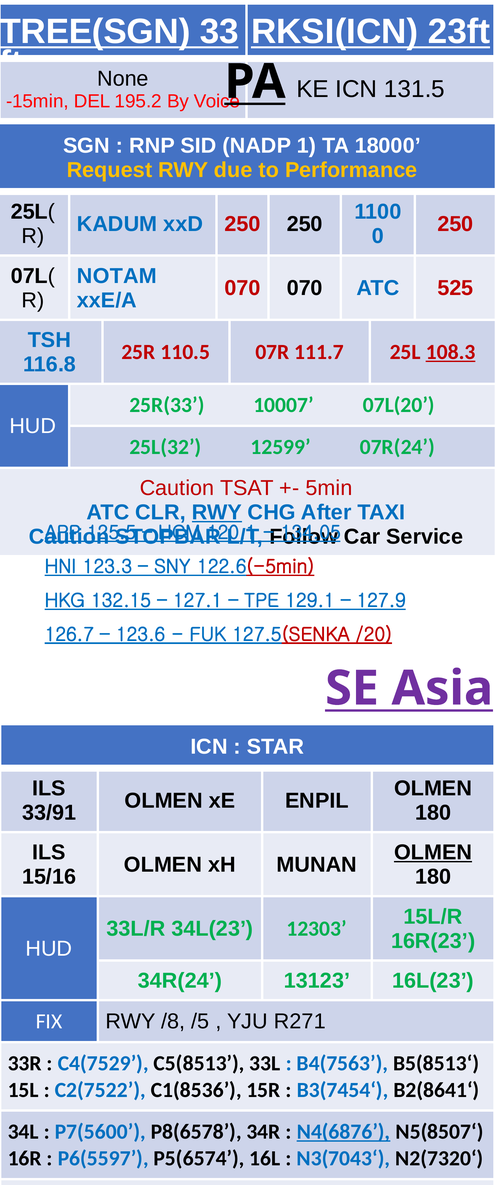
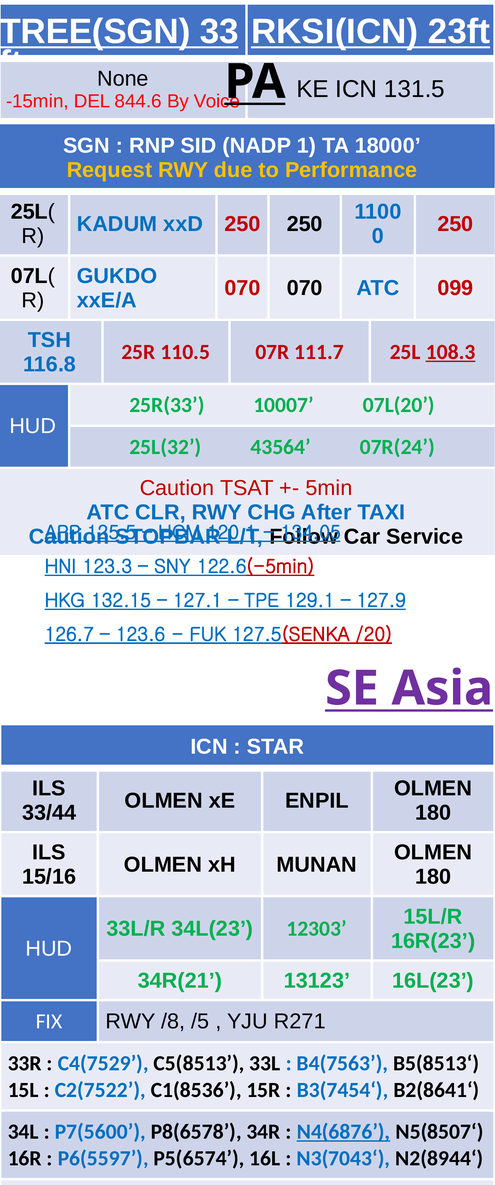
195.2: 195.2 -> 844.6 (138, 101)
NOTAM: NOTAM -> GUKDO (117, 276)
525: 525 -> 099 (455, 288)
12599: 12599 -> 43564 (281, 447)
RWY underline: present -> none (217, 512)
33/91: 33/91 -> 33/44 (49, 812)
OLMEN underline: present -> none (433, 852)
34R(24: 34R(24 -> 34R(21 (180, 980)
N2(7320‘: N2(7320‘ -> N2(8944‘ (439, 1158)
